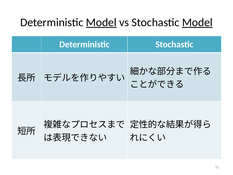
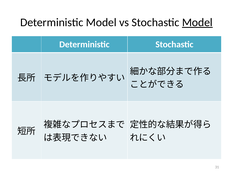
Model underline: present -> none (101, 22)
